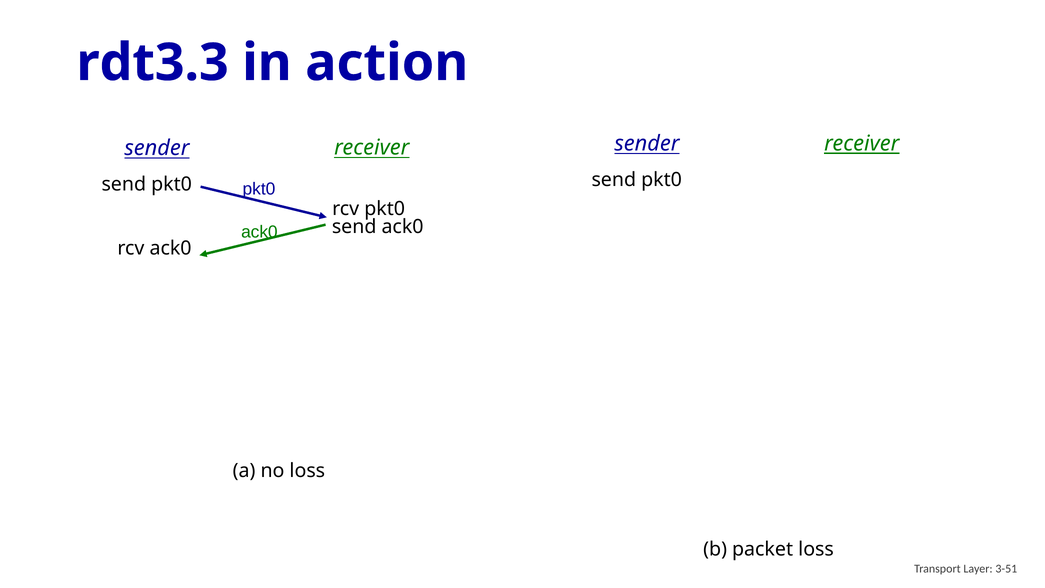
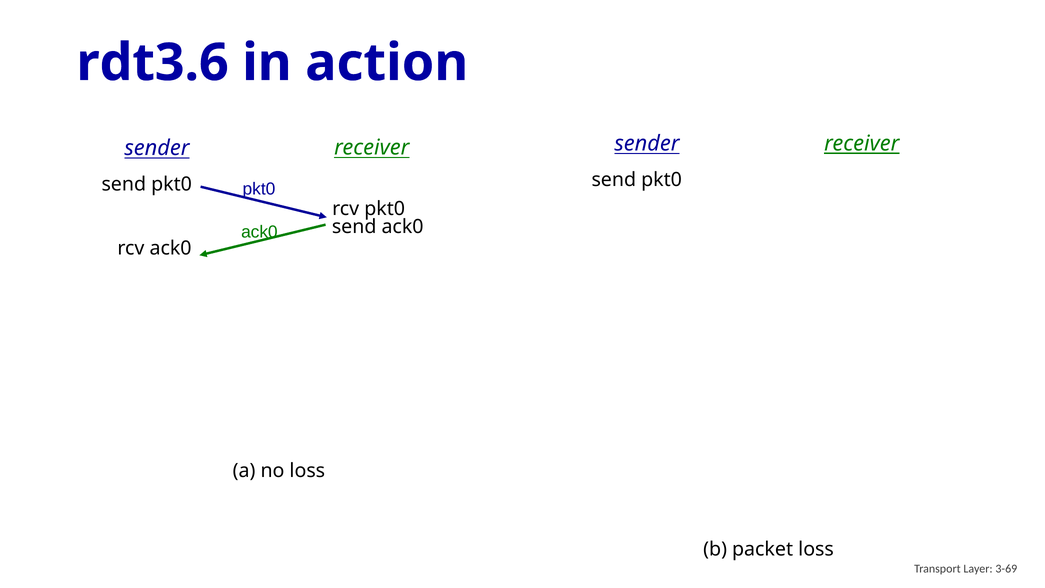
rdt3.3: rdt3.3 -> rdt3.6 (153, 63)
3-51: 3-51 -> 3-69 (1006, 569)
